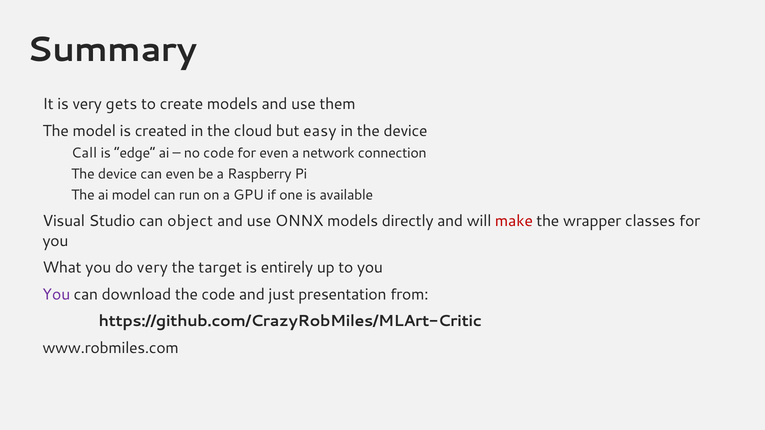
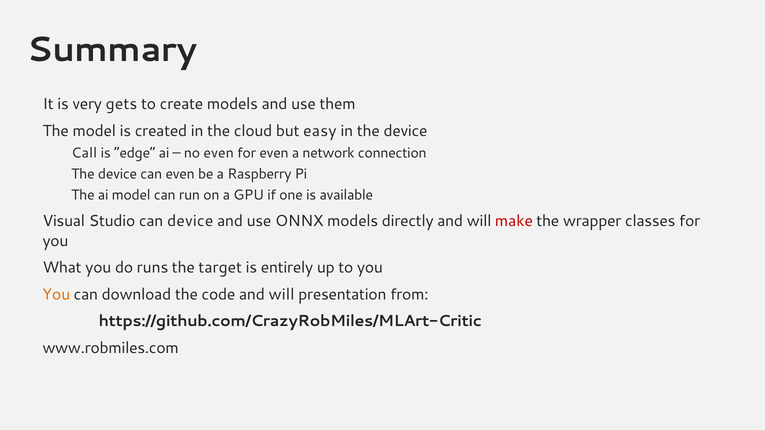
no code: code -> even (219, 153)
can object: object -> device (190, 221)
do very: very -> runs (153, 268)
You colour: purple -> orange (56, 295)
code and just: just -> will (282, 295)
